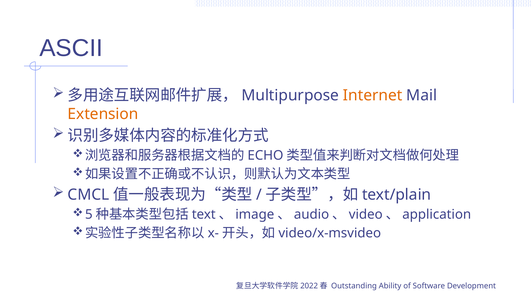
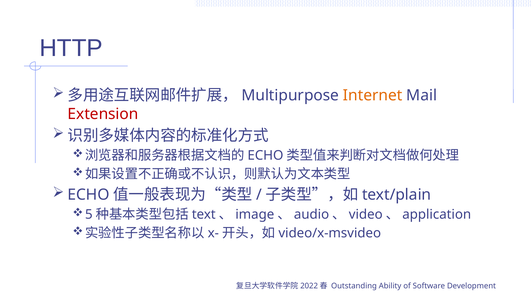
ASCII: ASCII -> HTTP (71, 48)
Extension colour: orange -> red (103, 114)
CMCL: CMCL -> ECHO (89, 194)
